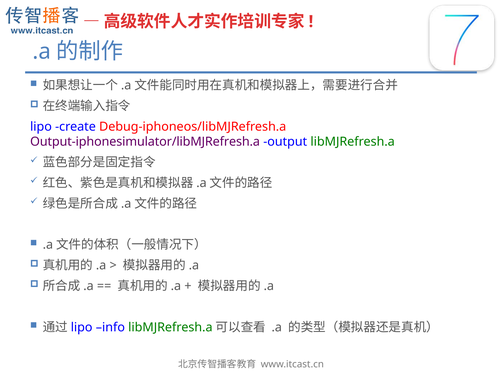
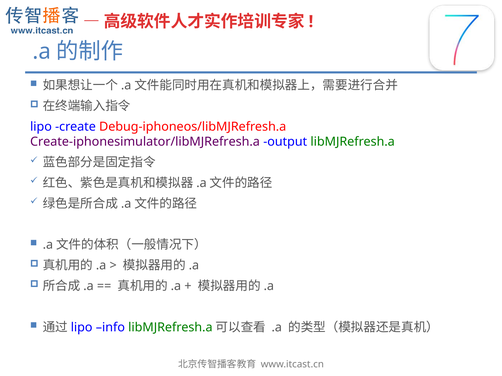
Output-iphonesimulator/libMJRefresh.a: Output-iphonesimulator/libMJRefresh.a -> Create-iphonesimulator/libMJRefresh.a (145, 142)
